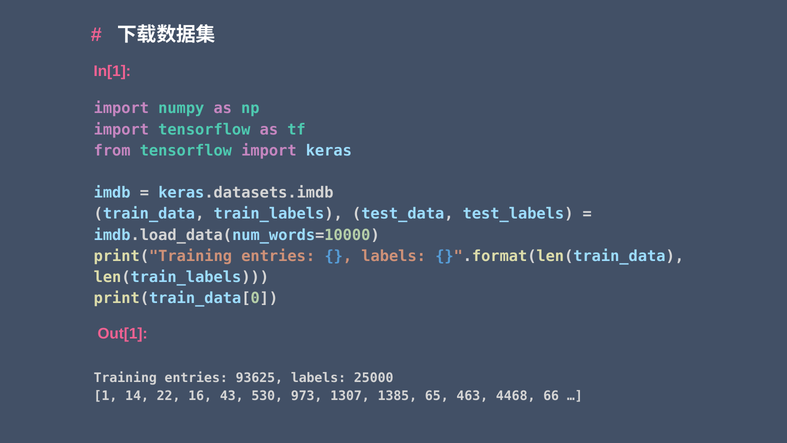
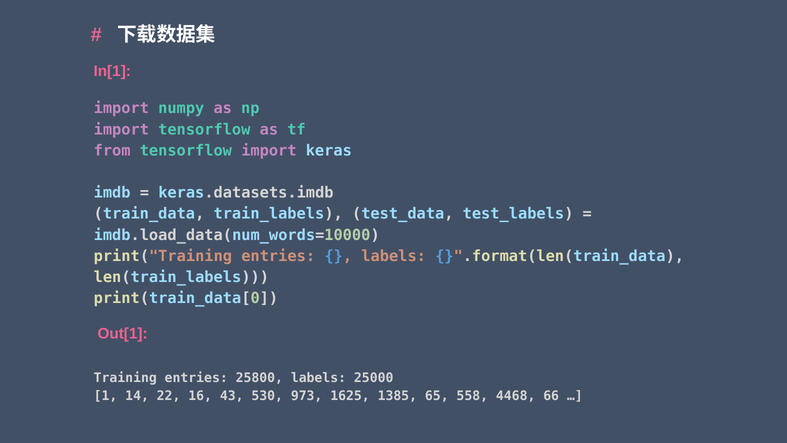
93625: 93625 -> 25800 (259, 378)
1307: 1307 -> 1625 (350, 396)
463: 463 -> 558 (472, 396)
